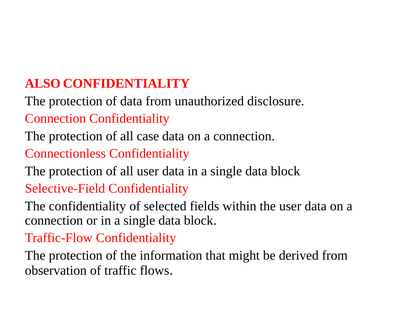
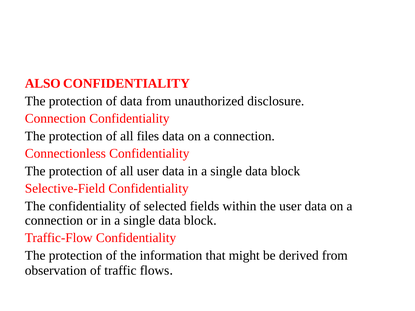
case: case -> files (148, 136)
